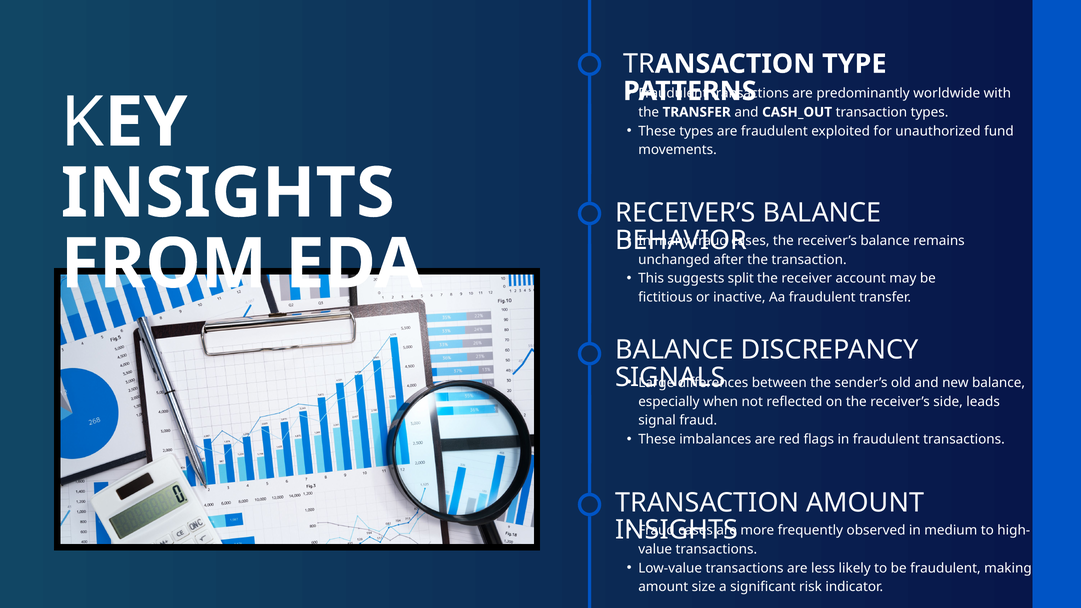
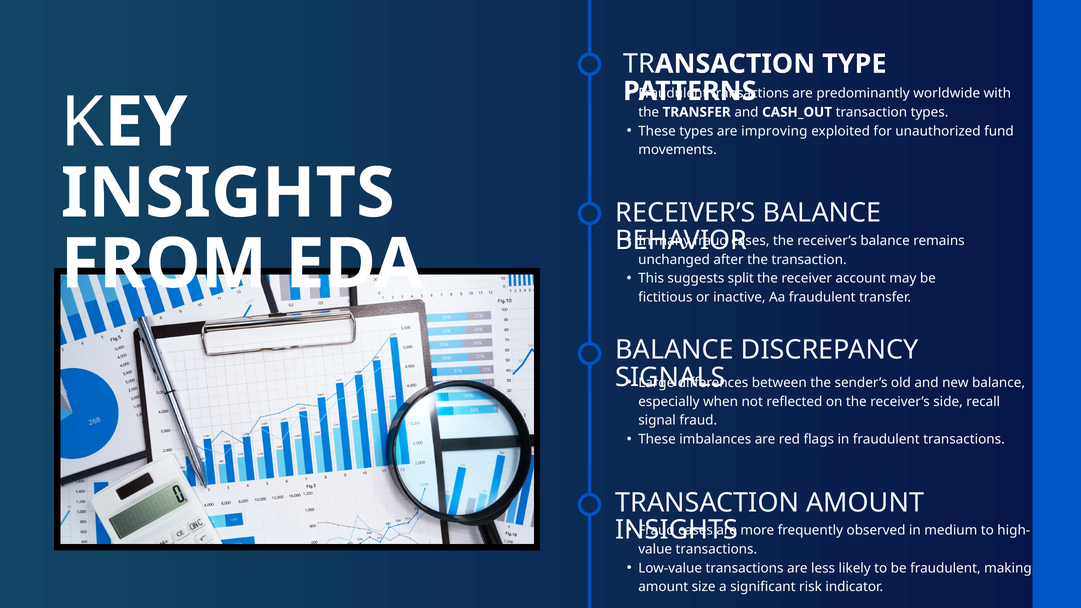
are fraudulent: fraudulent -> improving (774, 131)
leads: leads -> recall (983, 402)
